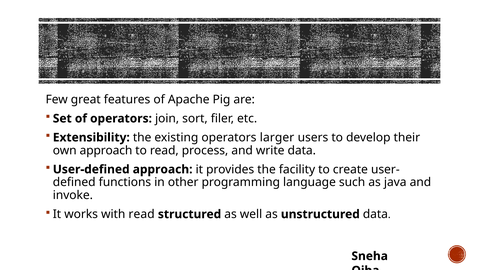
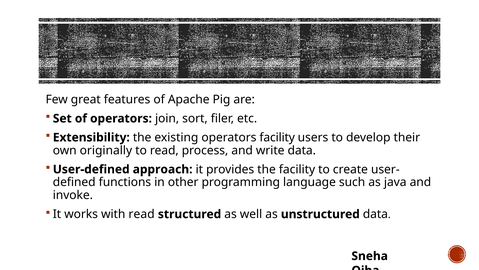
operators larger: larger -> facility (277, 137)
own approach: approach -> originally (106, 150)
